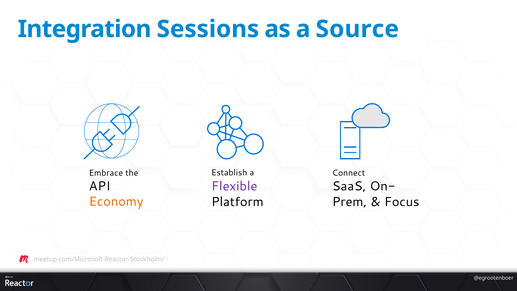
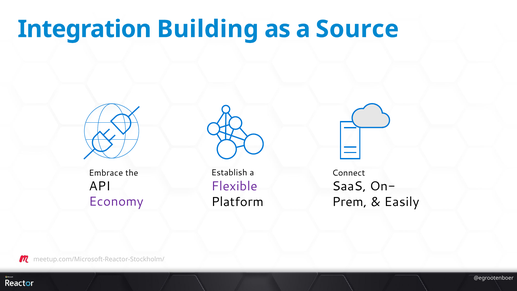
Sessions: Sessions -> Building (208, 29)
Economy colour: orange -> purple (116, 202)
Focus: Focus -> Easily (402, 202)
